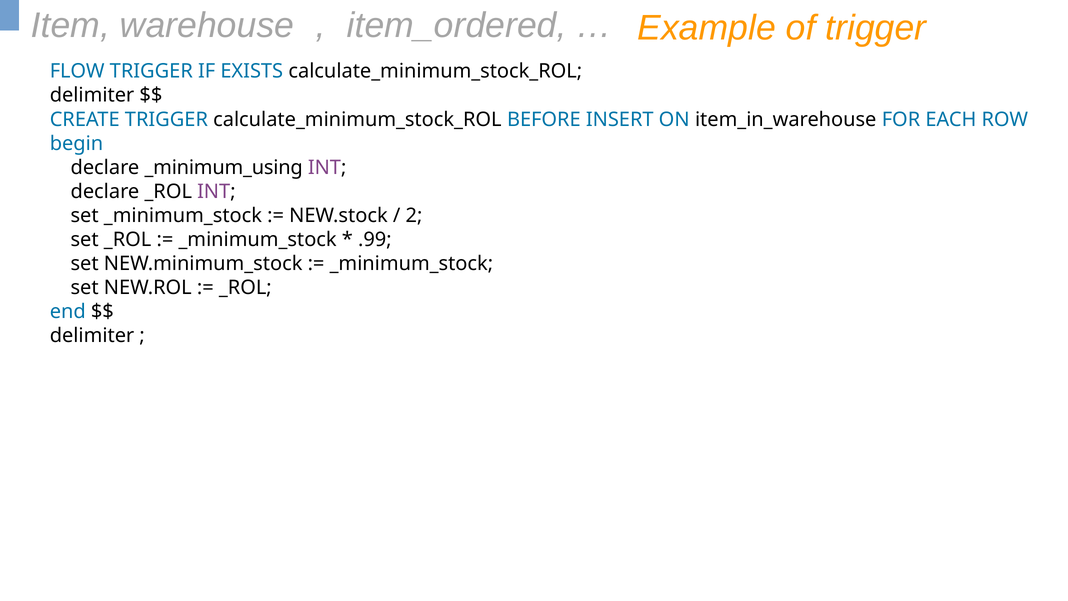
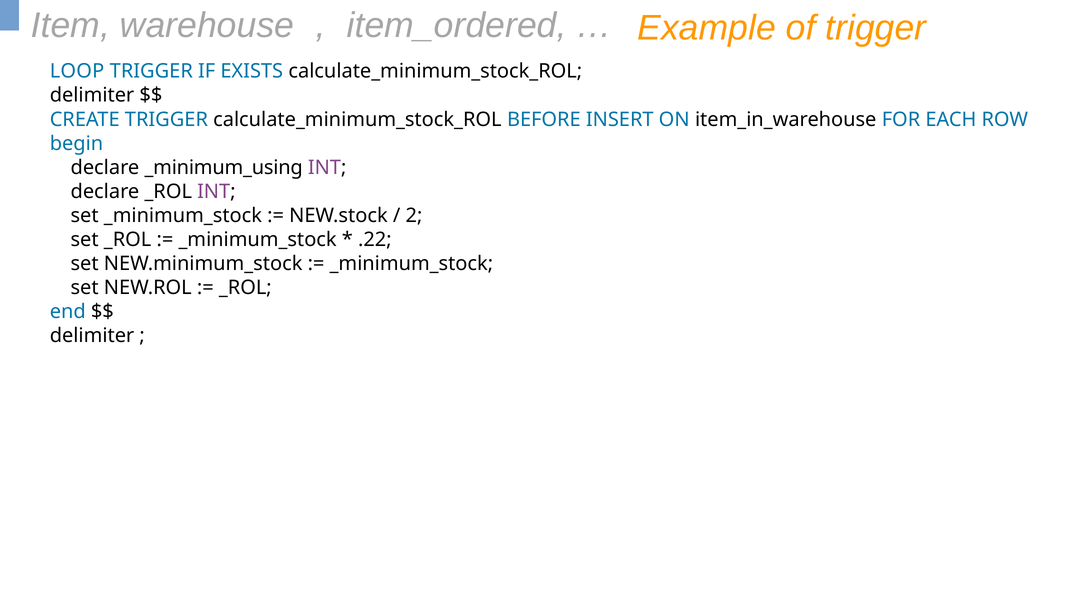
FLOW: FLOW -> LOOP (77, 71)
.99: .99 -> .22 (375, 239)
